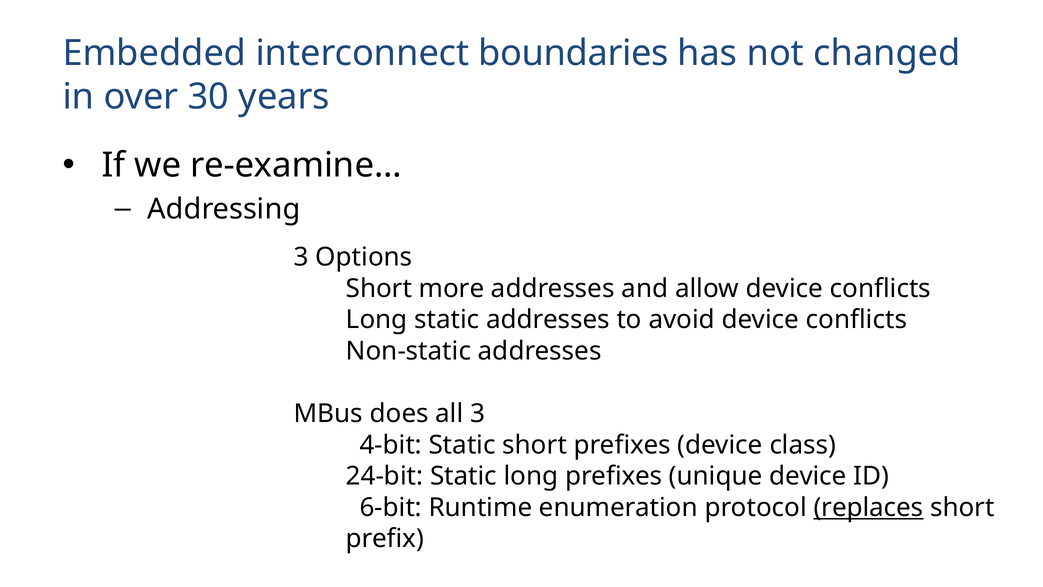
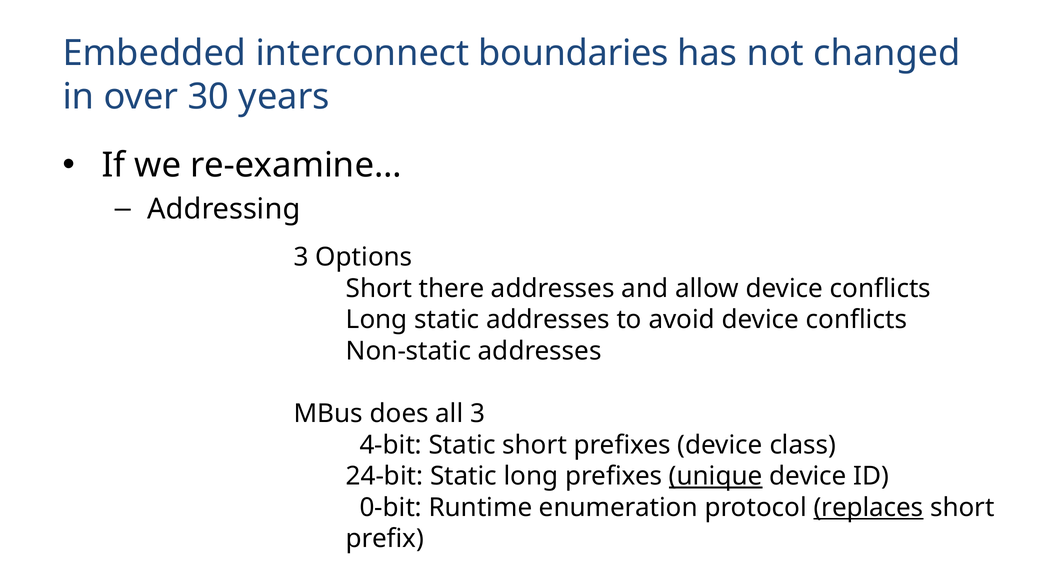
more: more -> there (452, 288)
unique underline: none -> present (716, 476)
6-bit: 6-bit -> 0-bit (391, 507)
